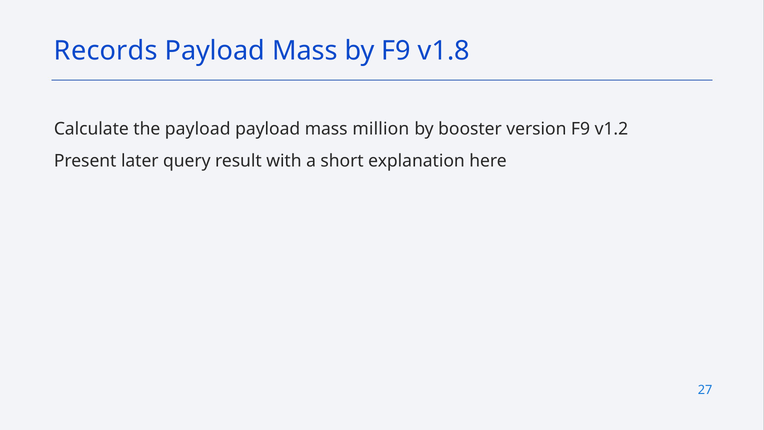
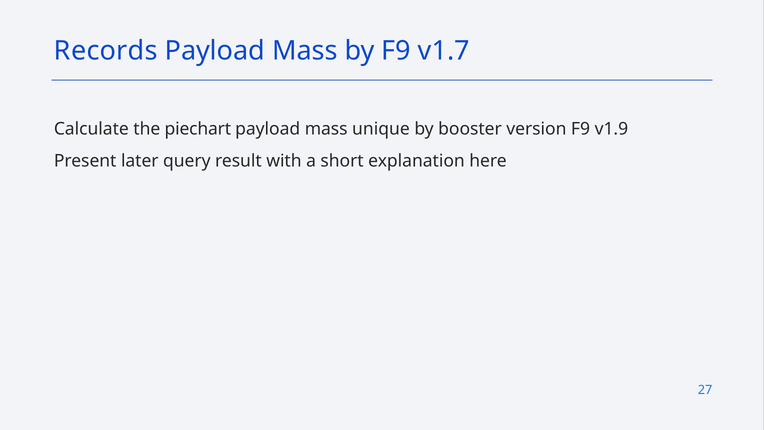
v1.8: v1.8 -> v1.7 (444, 51)
the payload: payload -> piechart (198, 129)
million: million -> unique (381, 129)
v1.2: v1.2 -> v1.9 (611, 129)
